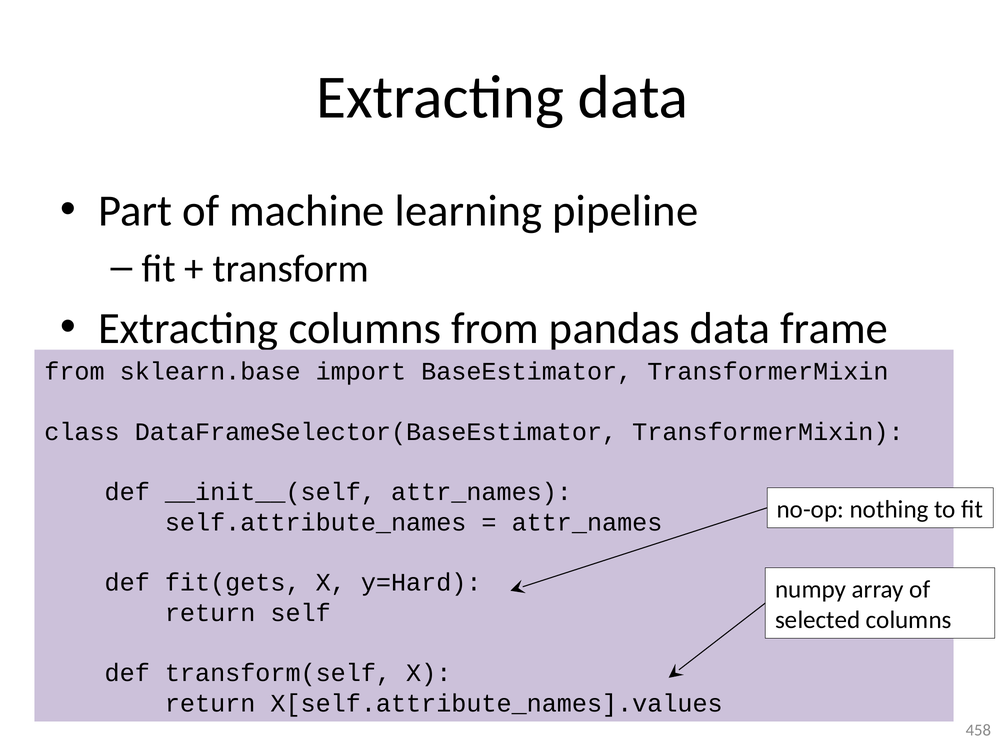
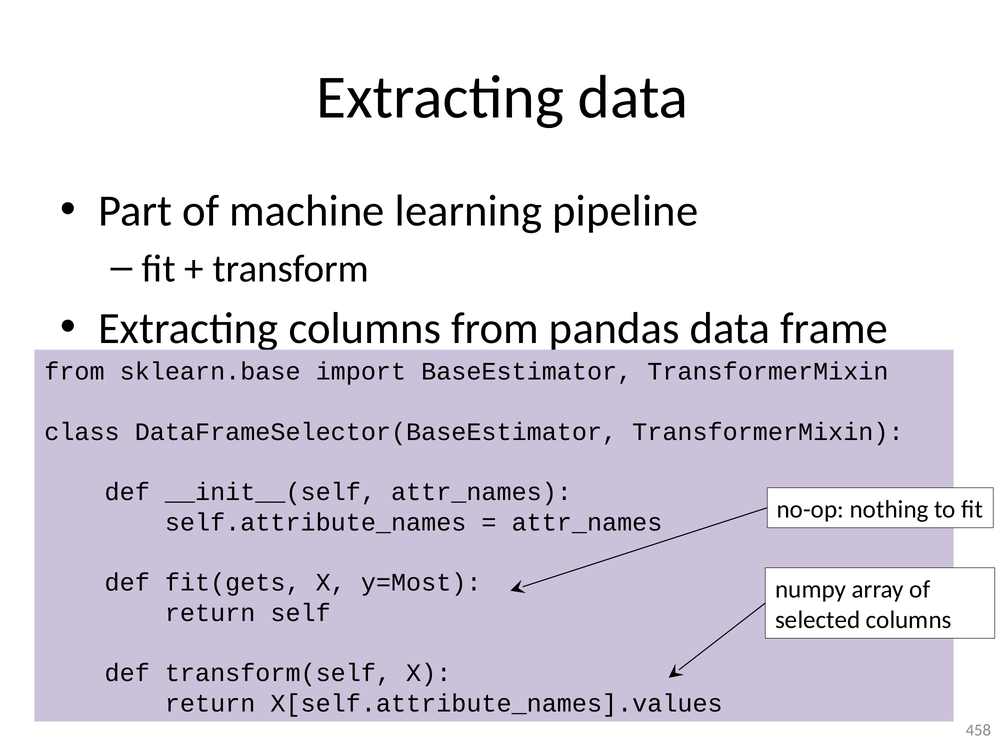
y=Hard: y=Hard -> y=Most (421, 582)
